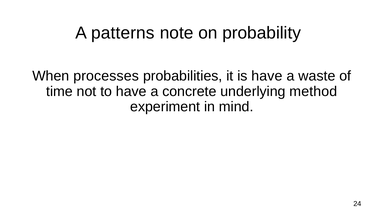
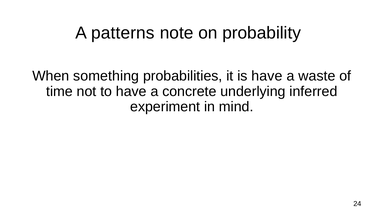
processes: processes -> something (106, 76)
method: method -> inferred (313, 91)
